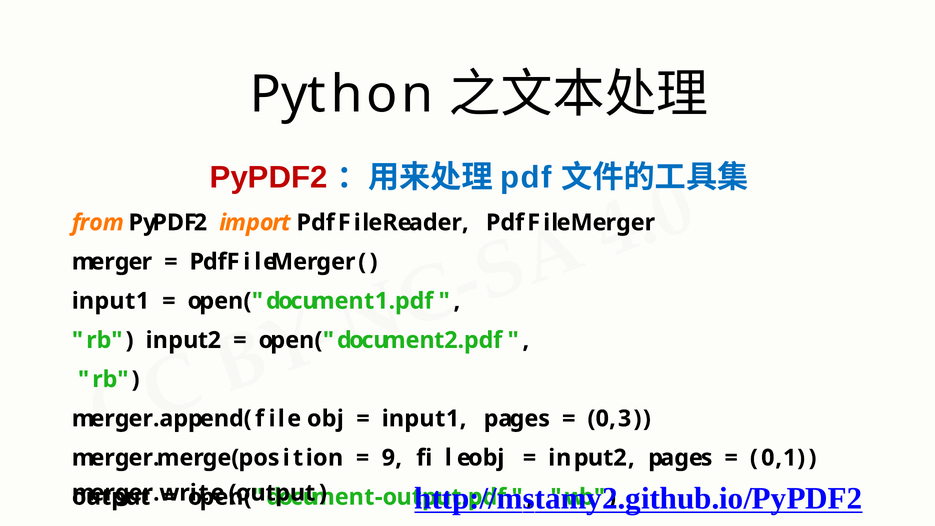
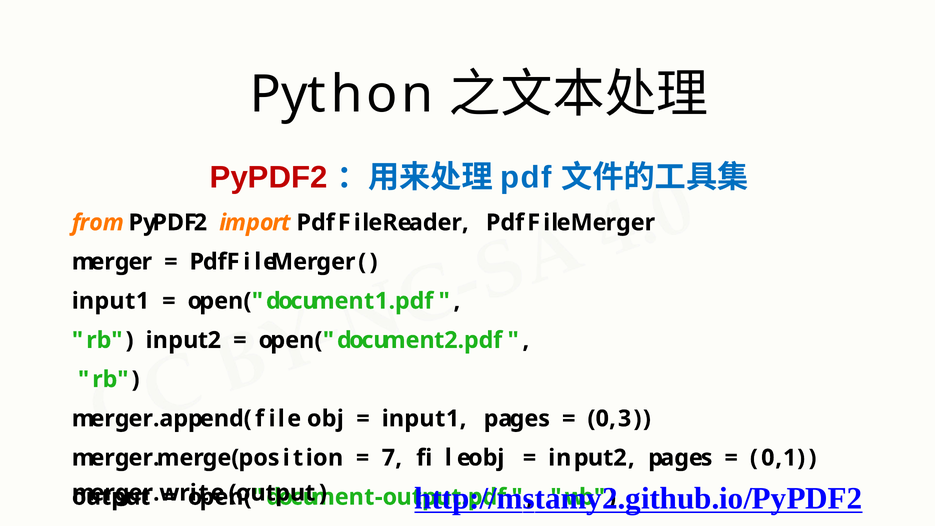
9: 9 -> 7 (392, 458)
